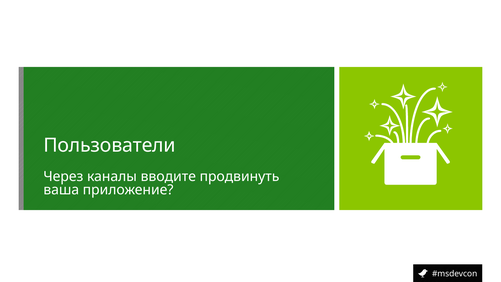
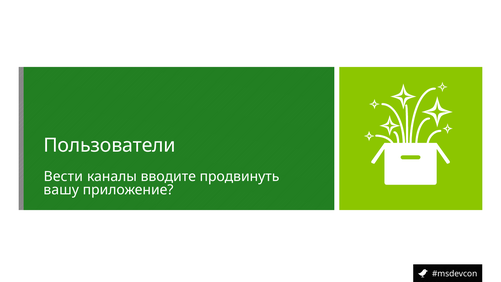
Через: Через -> Вести (63, 177)
ваша: ваша -> вашу (61, 190)
